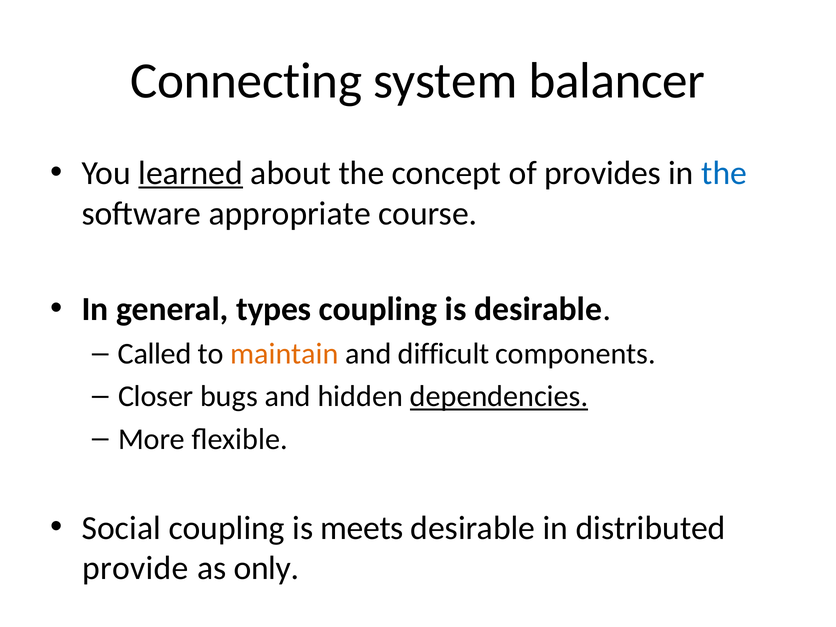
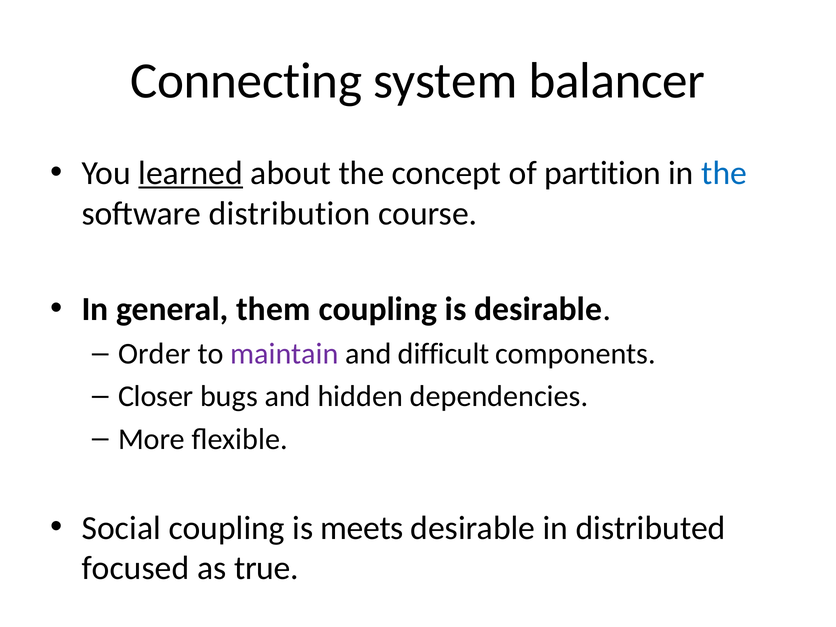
provides: provides -> partition (603, 173)
appropriate: appropriate -> distribution (290, 213)
types: types -> them (273, 309)
Called: Called -> Order (154, 354)
maintain colour: orange -> purple (284, 354)
dependencies underline: present -> none (499, 396)
provide: provide -> focused (135, 568)
only: only -> true (266, 568)
